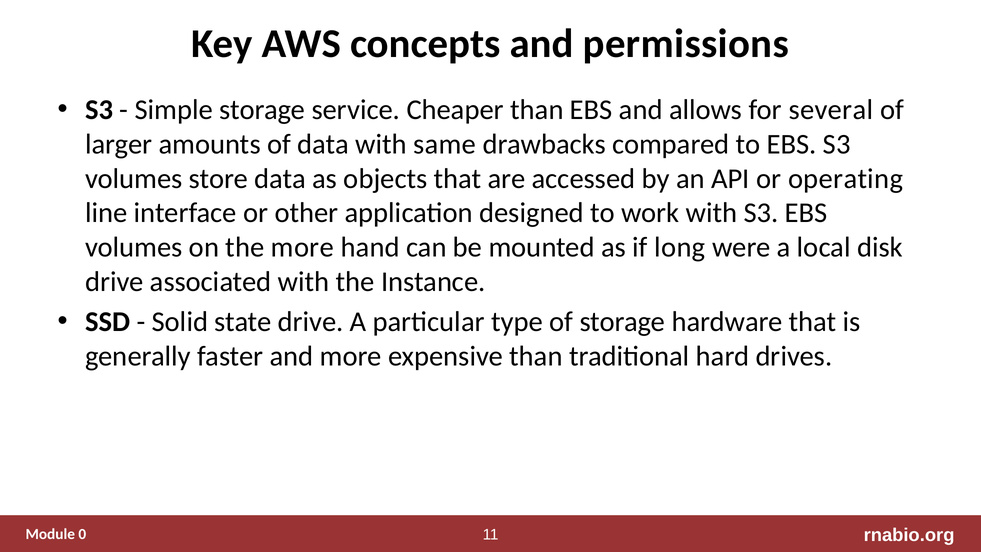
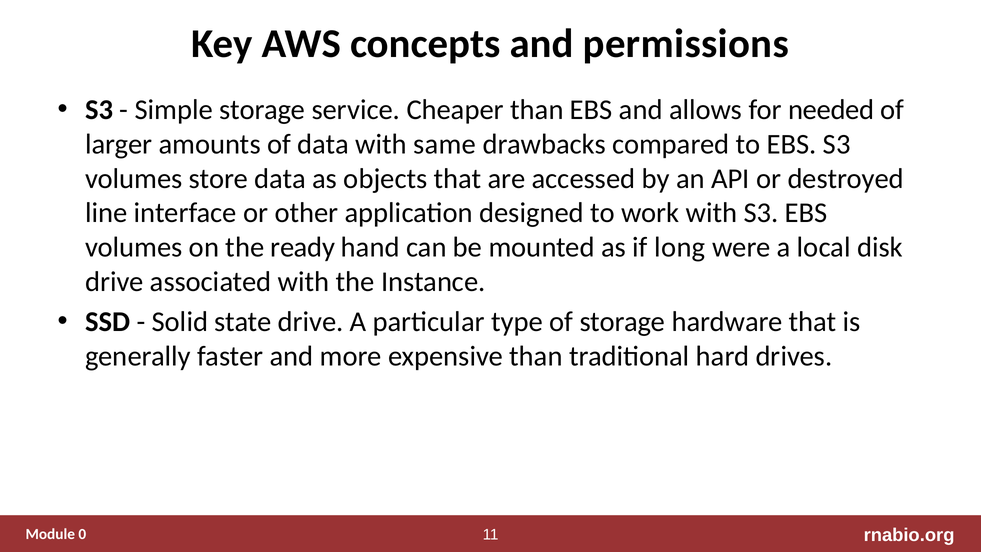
several: several -> needed (831, 110)
operating: operating -> destroyed (846, 179)
the more: more -> ready (303, 247)
